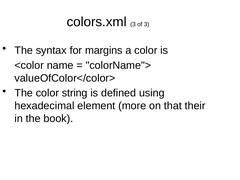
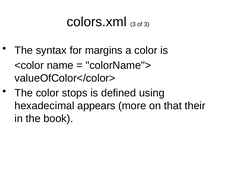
string: string -> stops (75, 93)
element: element -> appears (96, 106)
